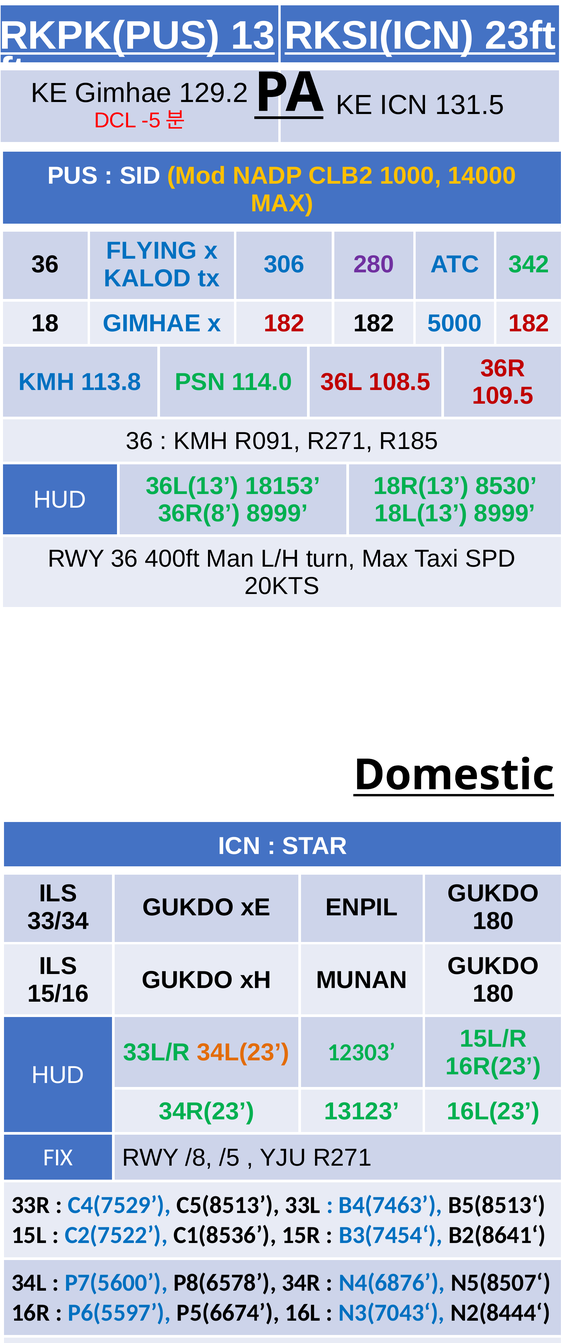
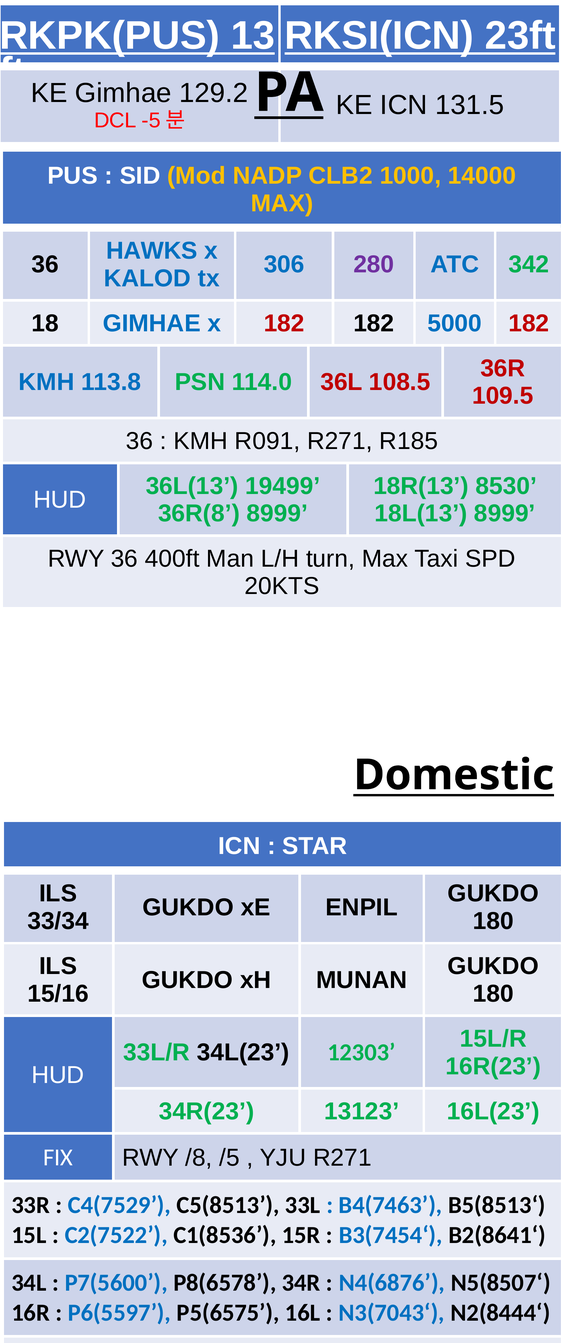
FLYING: FLYING -> HAWKS (152, 251)
18153: 18153 -> 19499 (283, 486)
34L(23 colour: orange -> black (243, 1052)
P5(6674: P5(6674 -> P5(6575 (228, 1312)
